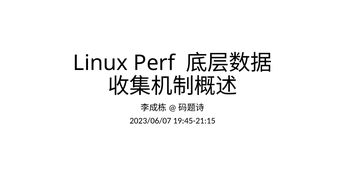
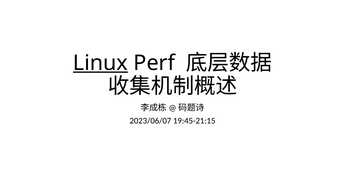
Linux underline: none -> present (100, 63)
